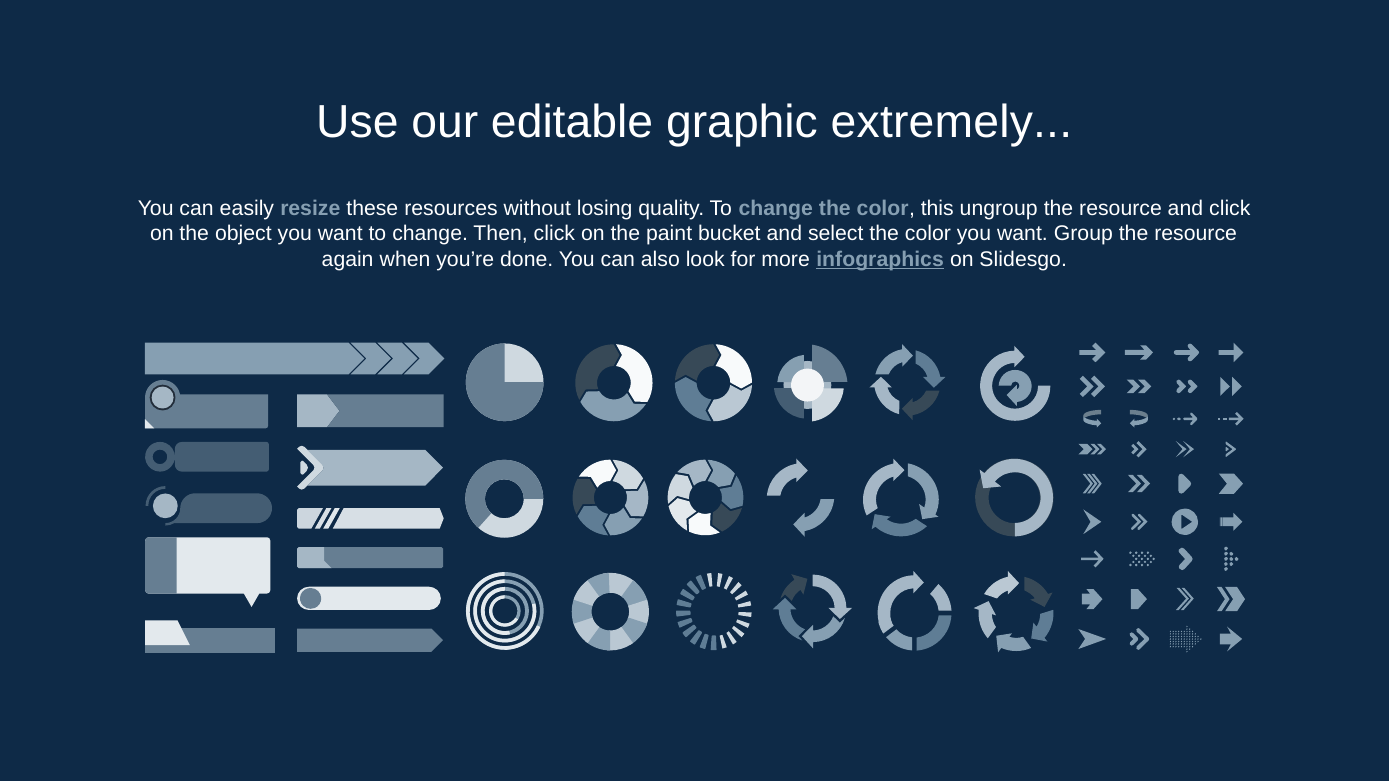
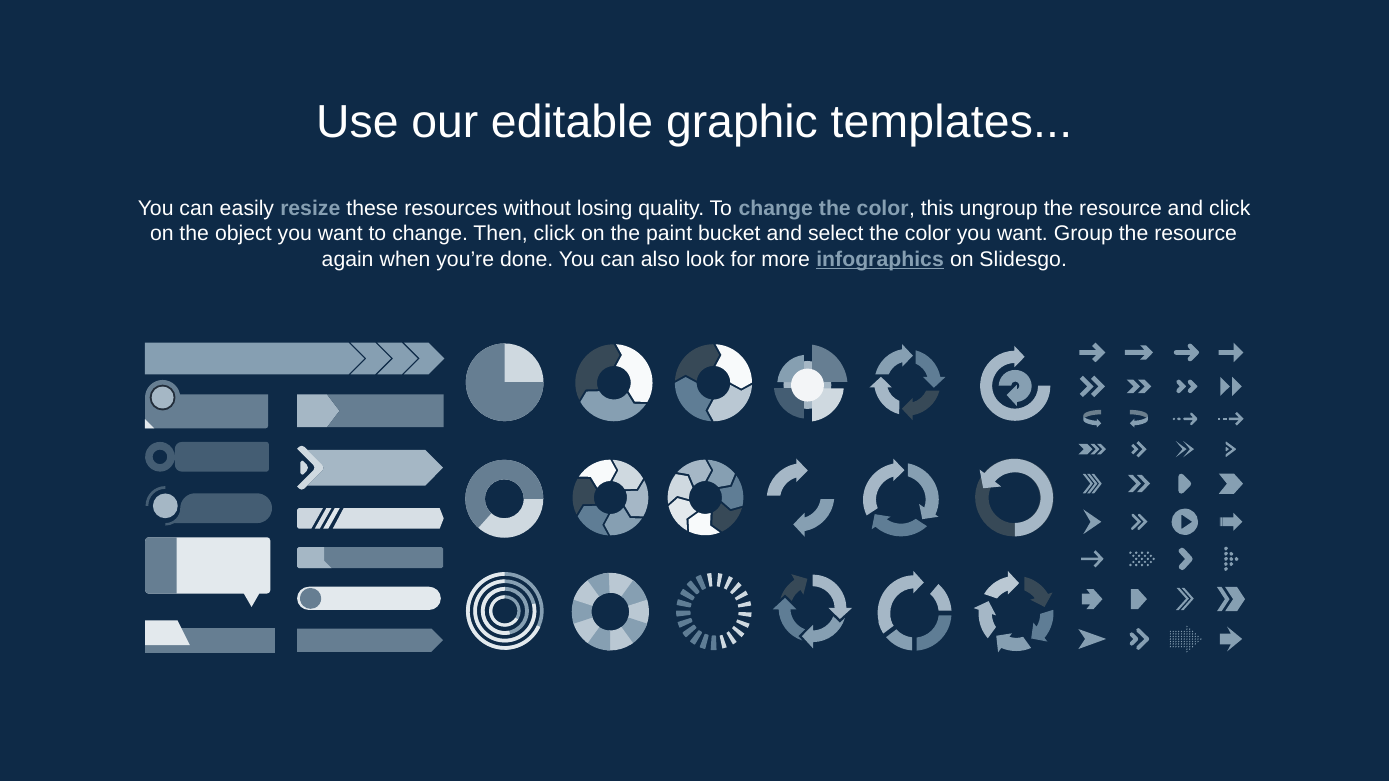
extremely: extremely -> templates (951, 123)
